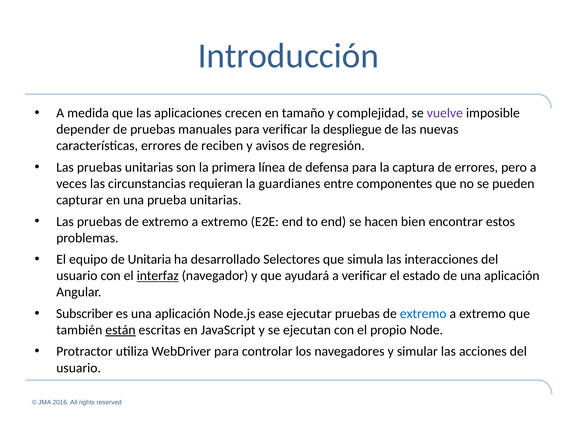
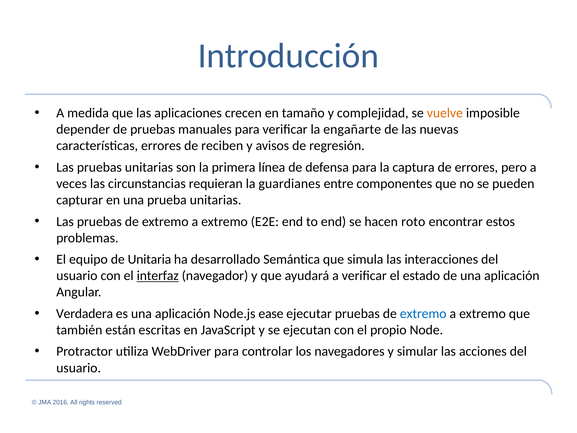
vuelve colour: purple -> orange (445, 113)
despliegue: despliegue -> engañarte (352, 129)
bien: bien -> roto (413, 221)
Selectores: Selectores -> Semántica (292, 259)
Subscriber: Subscriber -> Verdadera (85, 313)
están underline: present -> none (120, 330)
